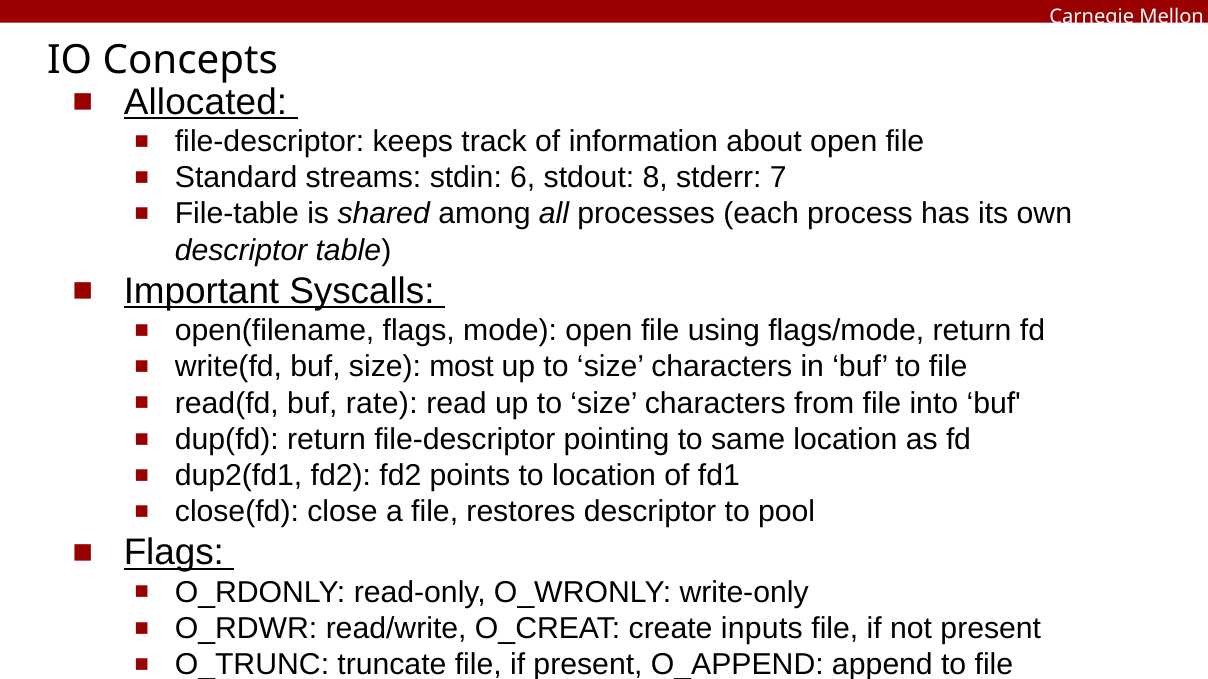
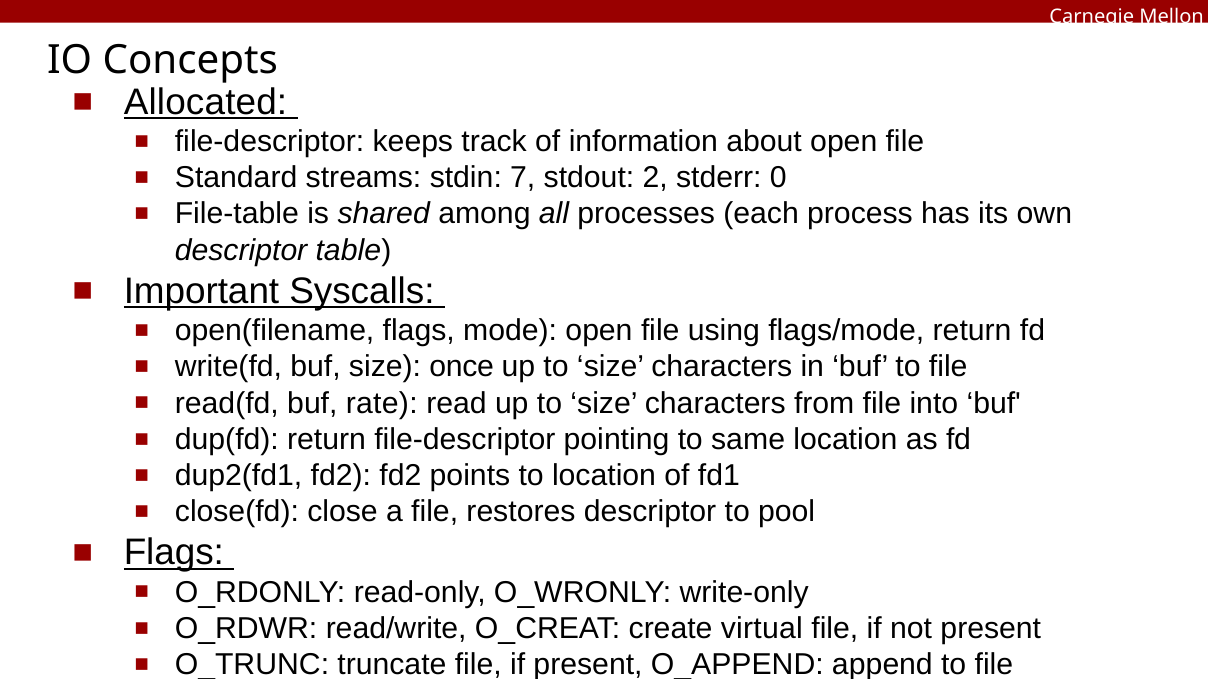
6: 6 -> 7 (523, 178)
8: 8 -> 2 (655, 178)
7: 7 -> 0 (778, 178)
most: most -> once (462, 367)
inputs: inputs -> virtual (762, 629)
